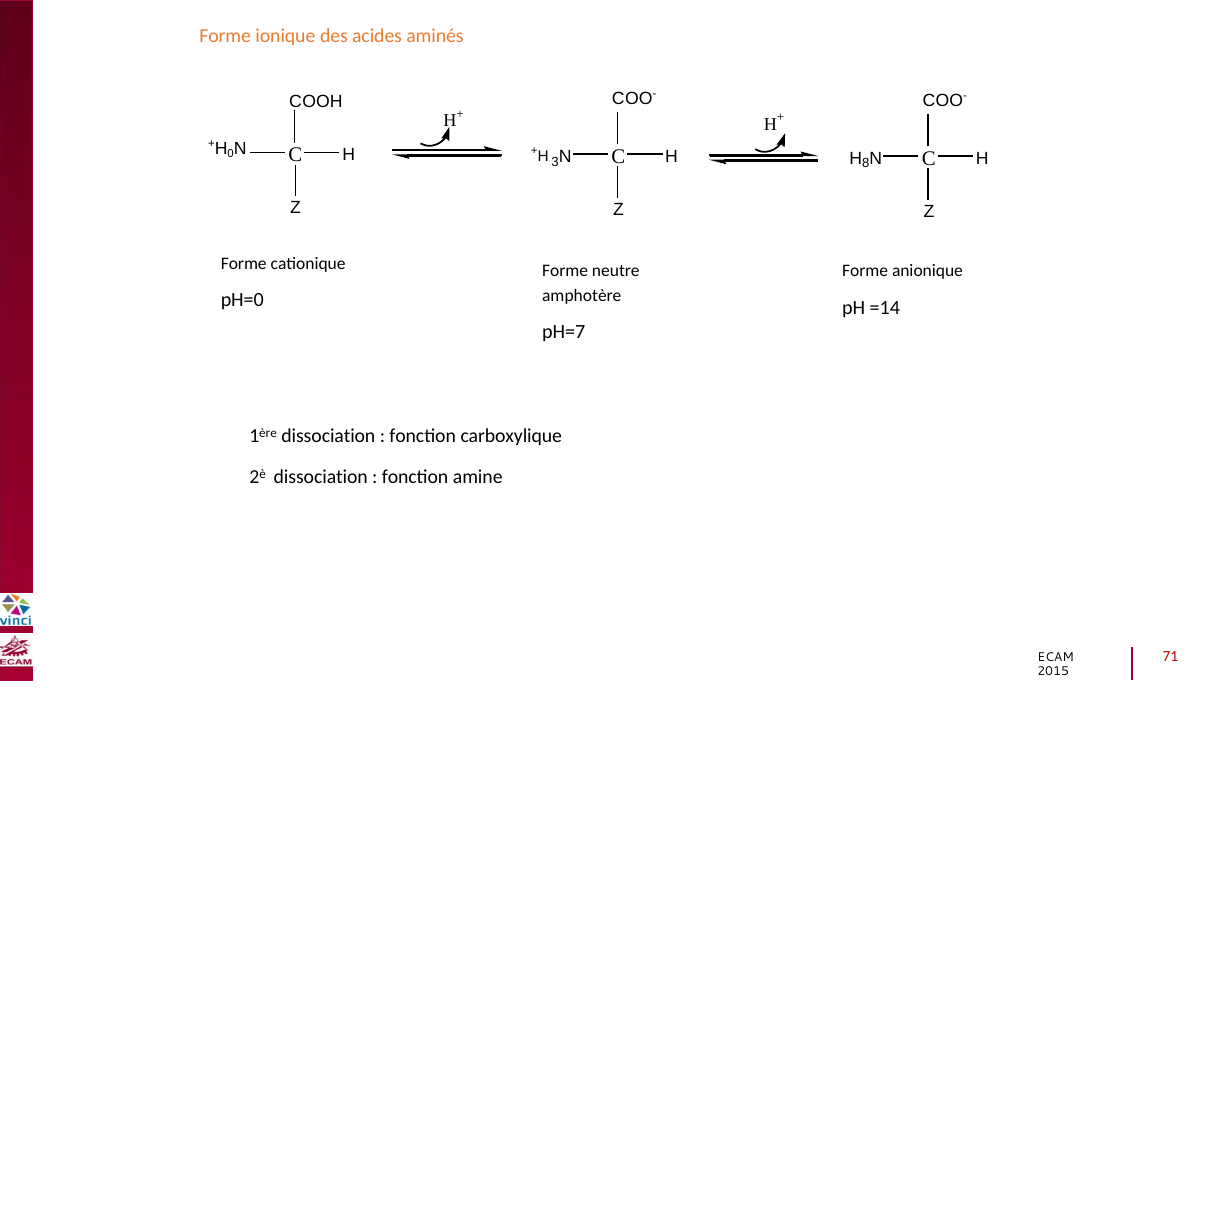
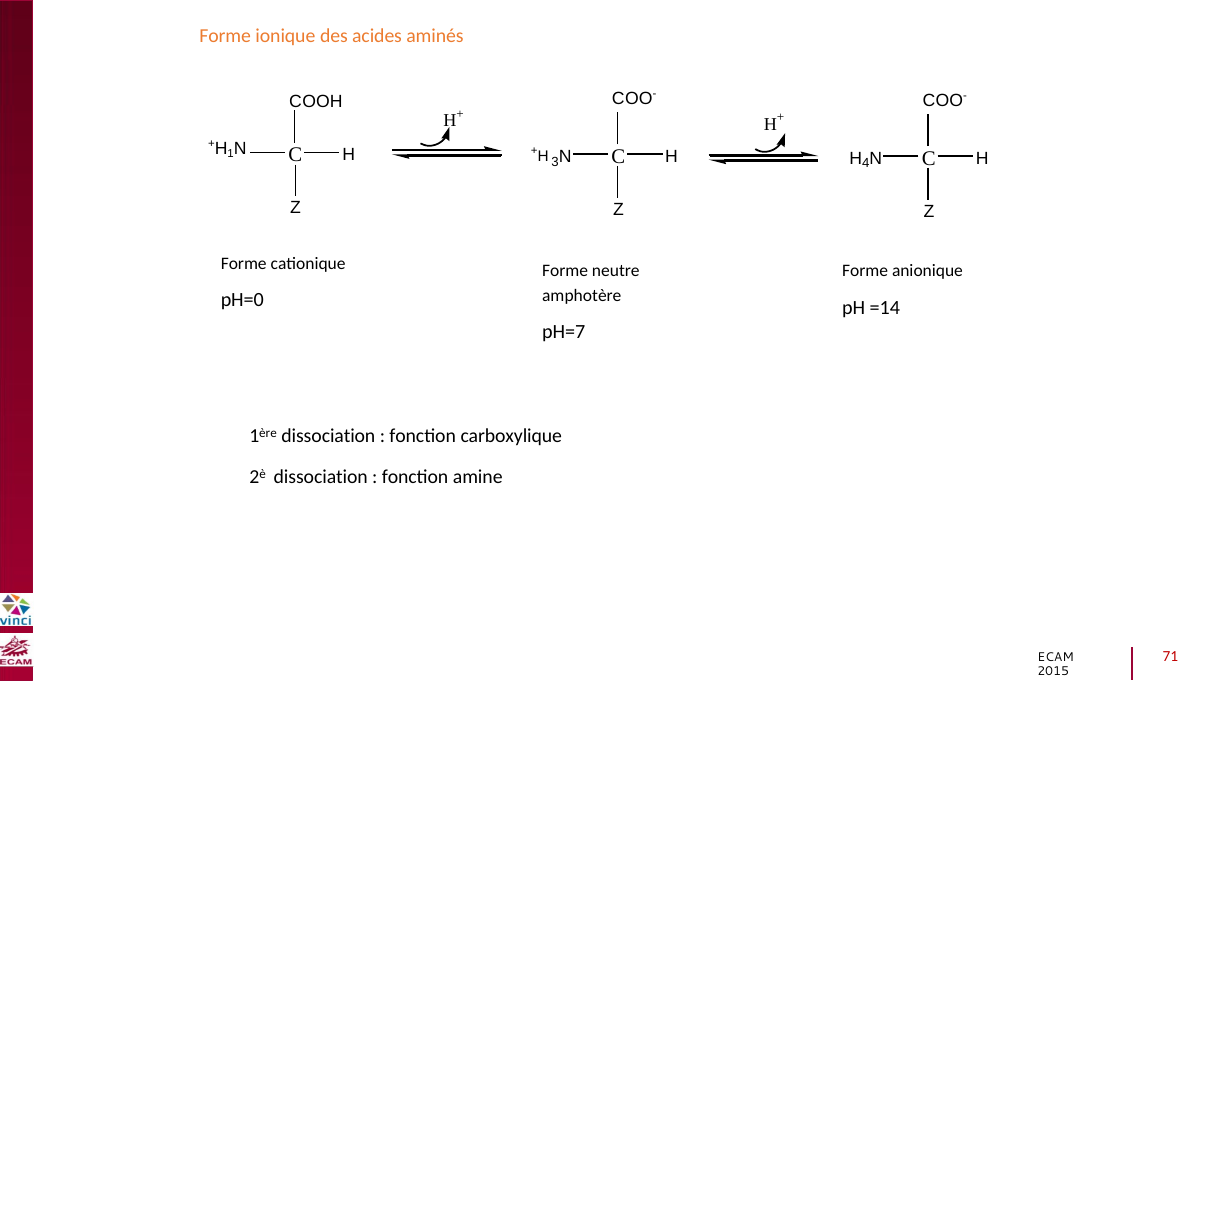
+H 0: 0 -> 1 (231, 153)
3 8: 8 -> 4 (866, 163)
